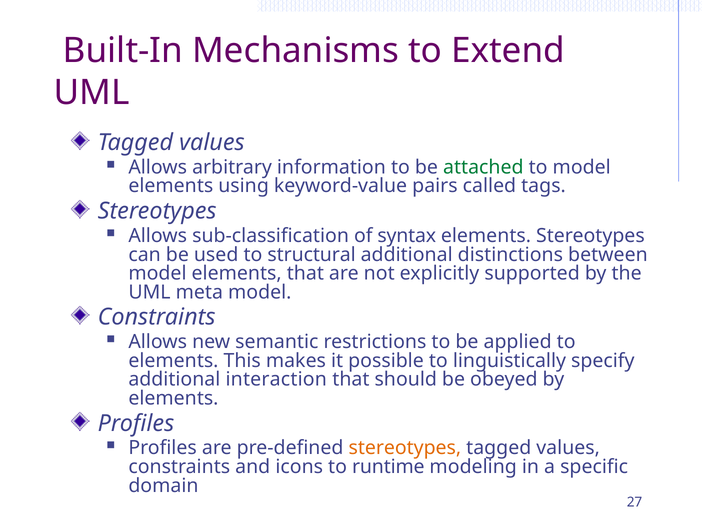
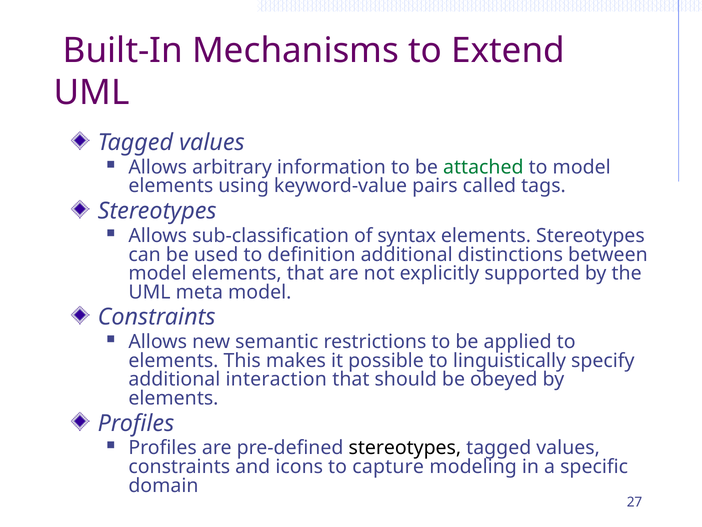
structural: structural -> definition (312, 254)
stereotypes colour: orange -> black (405, 448)
runtime: runtime -> capture (388, 466)
